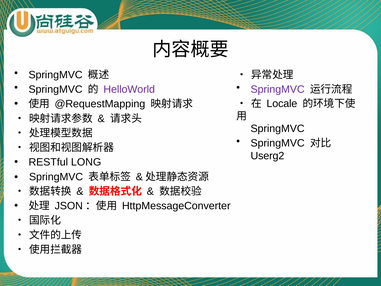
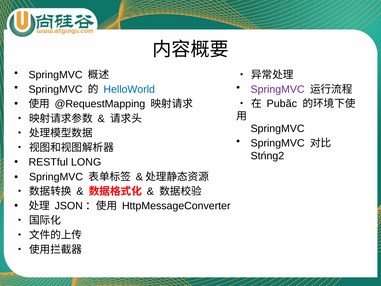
HelloWorld colour: purple -> blue (129, 89)
Locale: Locale -> Pubãc (282, 104)
Userg2: Userg2 -> Stńng2 (267, 156)
